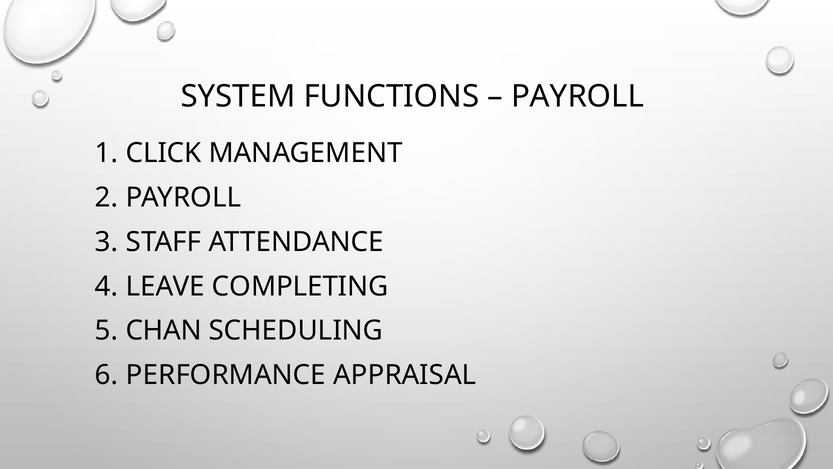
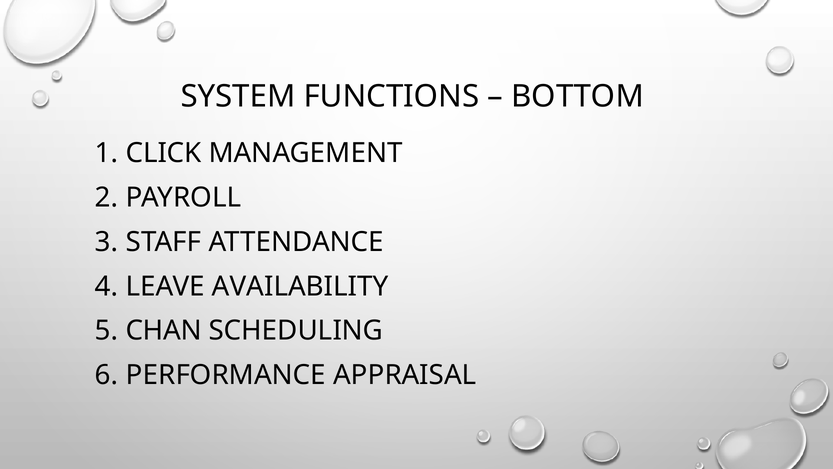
PAYROLL: PAYROLL -> BOTTOM (577, 97)
COMPLETING: COMPLETING -> AVAILABILITY (300, 286)
